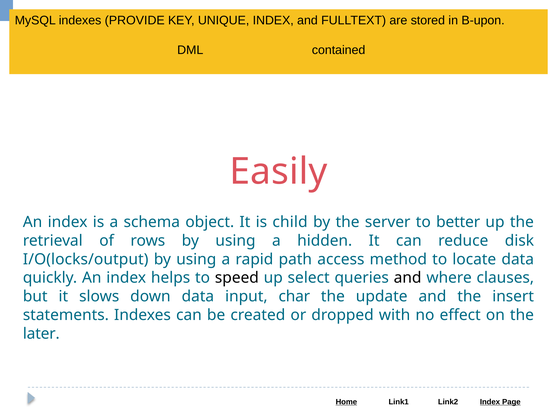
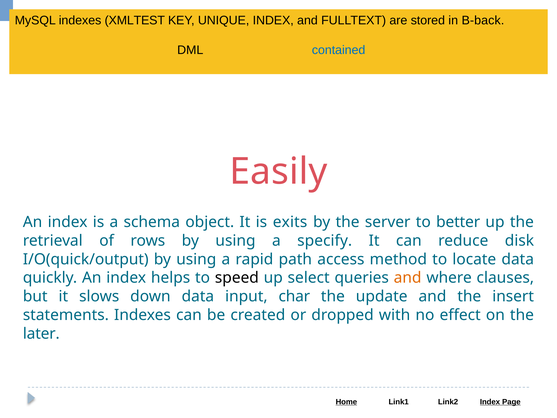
PROVIDE: PROVIDE -> XMLTEST (135, 20)
B-upon: B-upon -> B-back (483, 20)
contained colour: black -> blue (339, 50)
child: child -> exits (290, 222)
hidden: hidden -> specify (325, 241)
I/O(locks/output: I/O(locks/output -> I/O(quick/output (86, 259)
and colour: black -> orange (408, 278)
